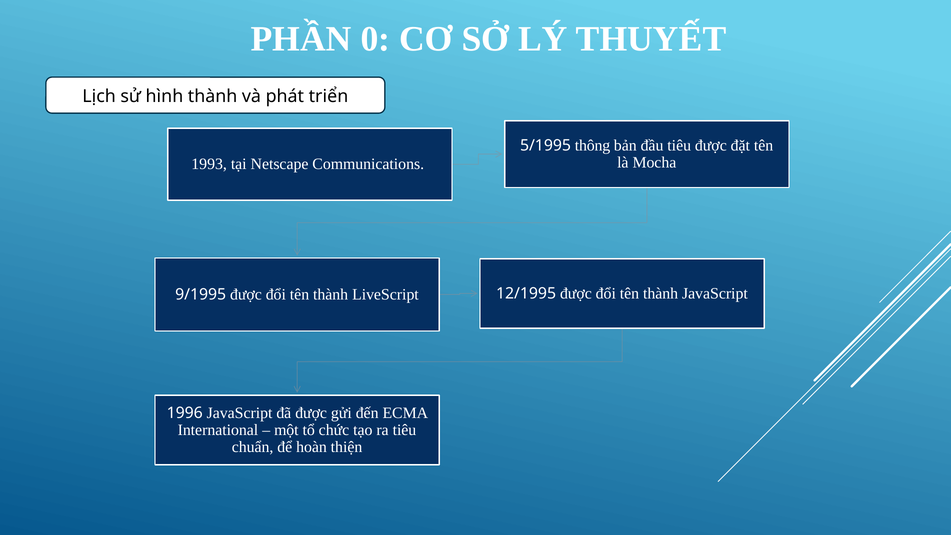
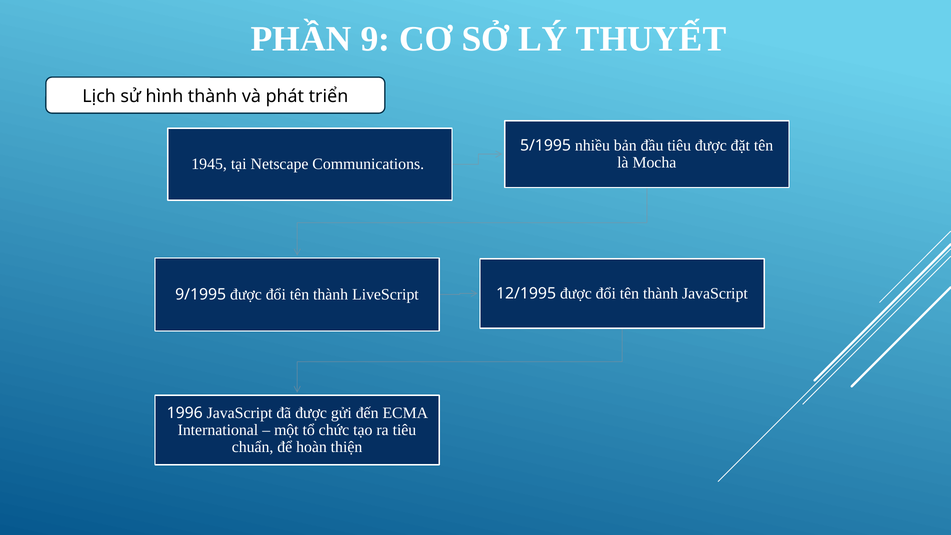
0: 0 -> 9 (375, 39)
thông: thông -> nhiều (592, 145)
1993: 1993 -> 1945 (209, 164)
